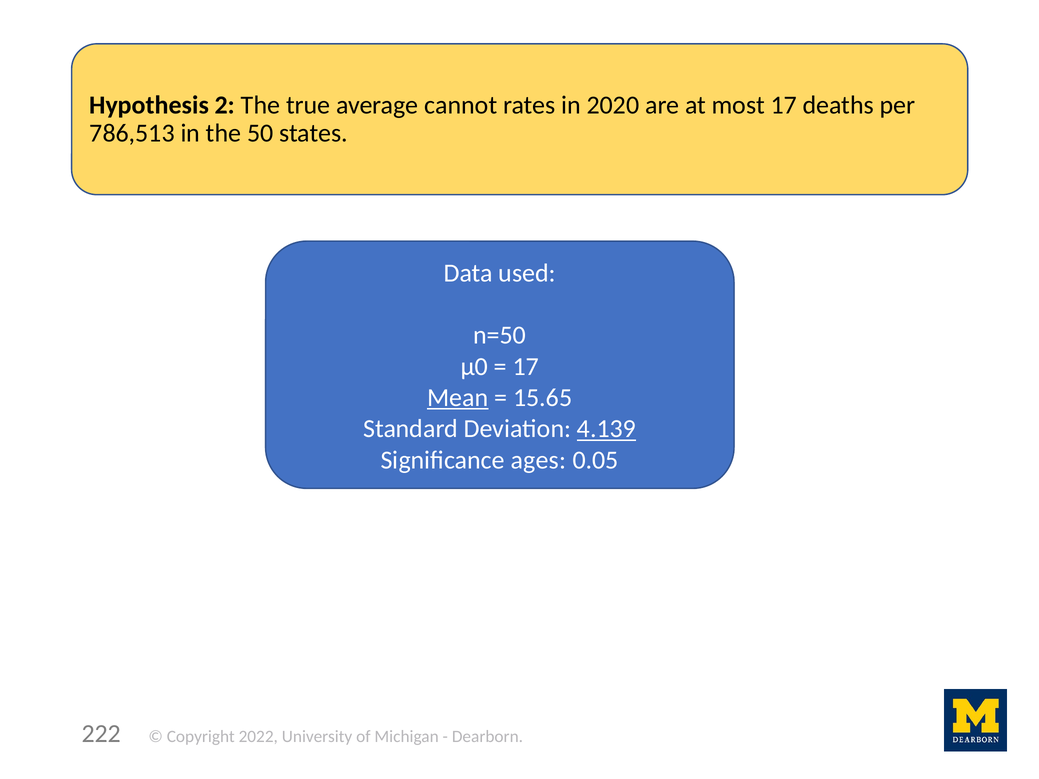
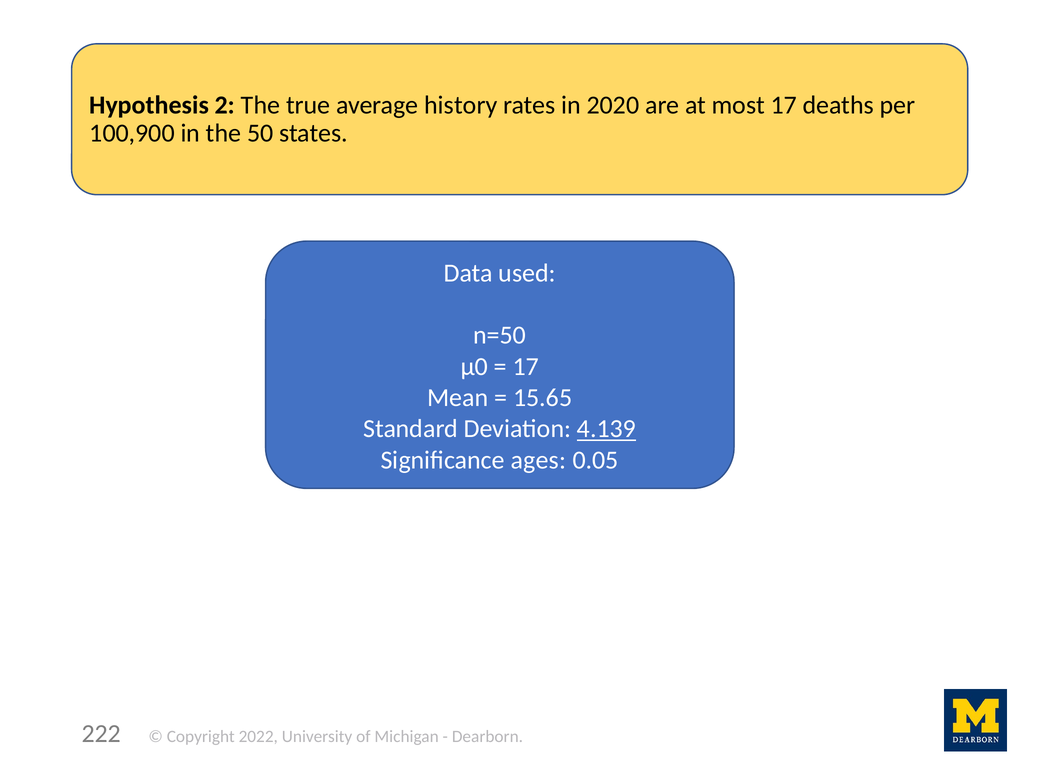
cannot: cannot -> history (461, 105)
786,513: 786,513 -> 100,900 (132, 133)
Mean underline: present -> none (458, 398)
